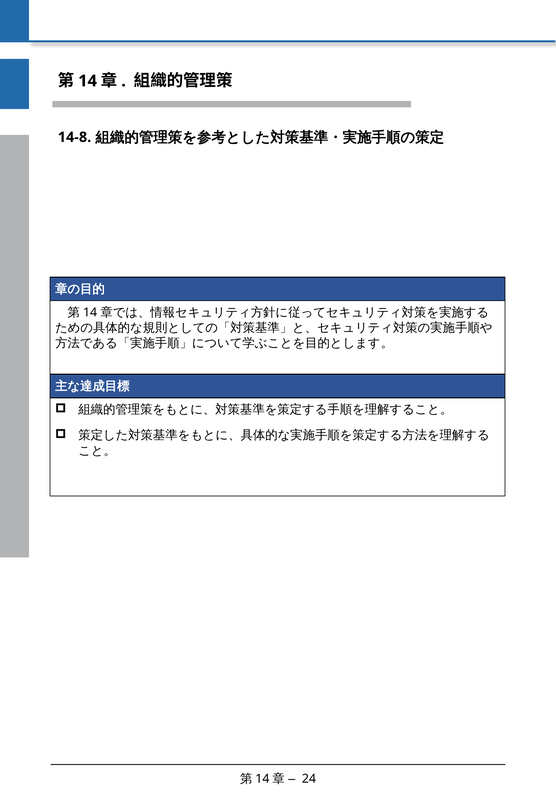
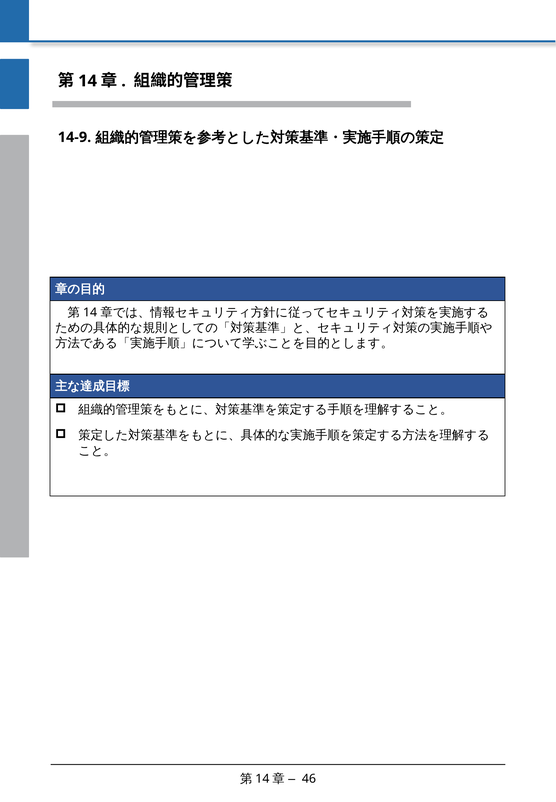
14-8: 14-8 -> 14-9 (75, 137)
24: 24 -> 46 (309, 780)
